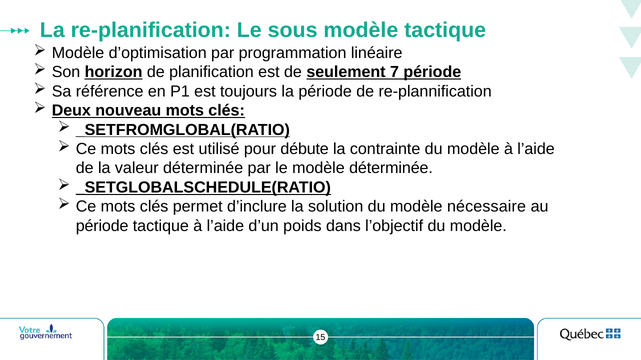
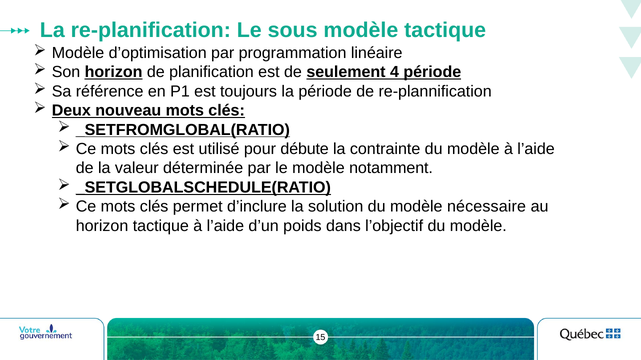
7: 7 -> 4 (394, 72)
modèle déterminée: déterminée -> notamment (391, 168)
période: période -> horizon (102, 226)
